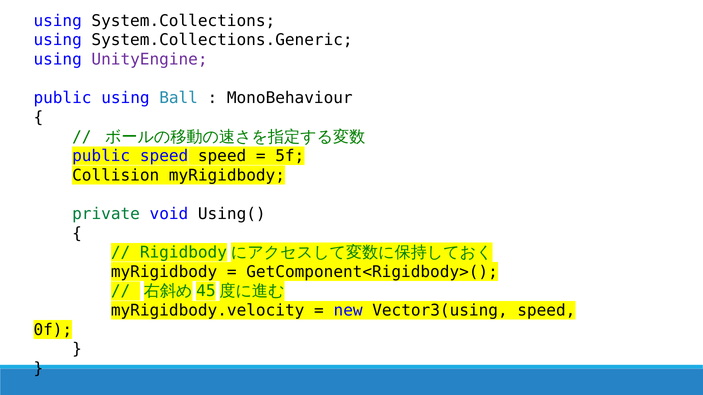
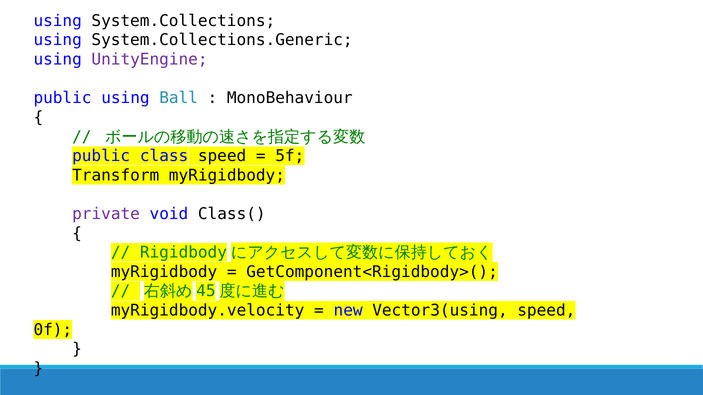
public speed: speed -> class (164, 156)
Collision: Collision -> Transform (116, 176)
private colour: green -> purple (106, 214)
Using(: Using( -> Class( (232, 214)
